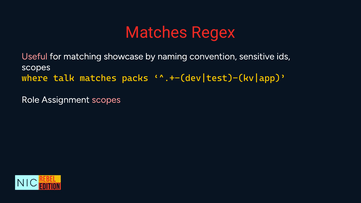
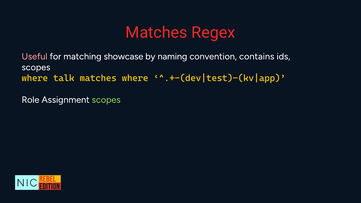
sensitive: sensitive -> contains (257, 56)
matches packs: packs -> where (135, 78)
scopes colour: pink -> light green (106, 100)
